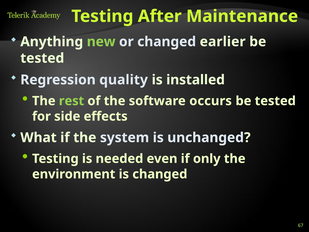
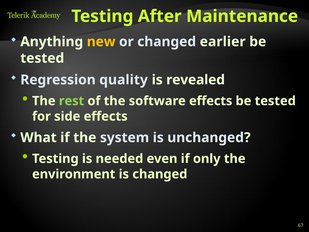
new colour: light green -> yellow (101, 42)
installed: installed -> revealed (196, 80)
software occurs: occurs -> effects (211, 101)
